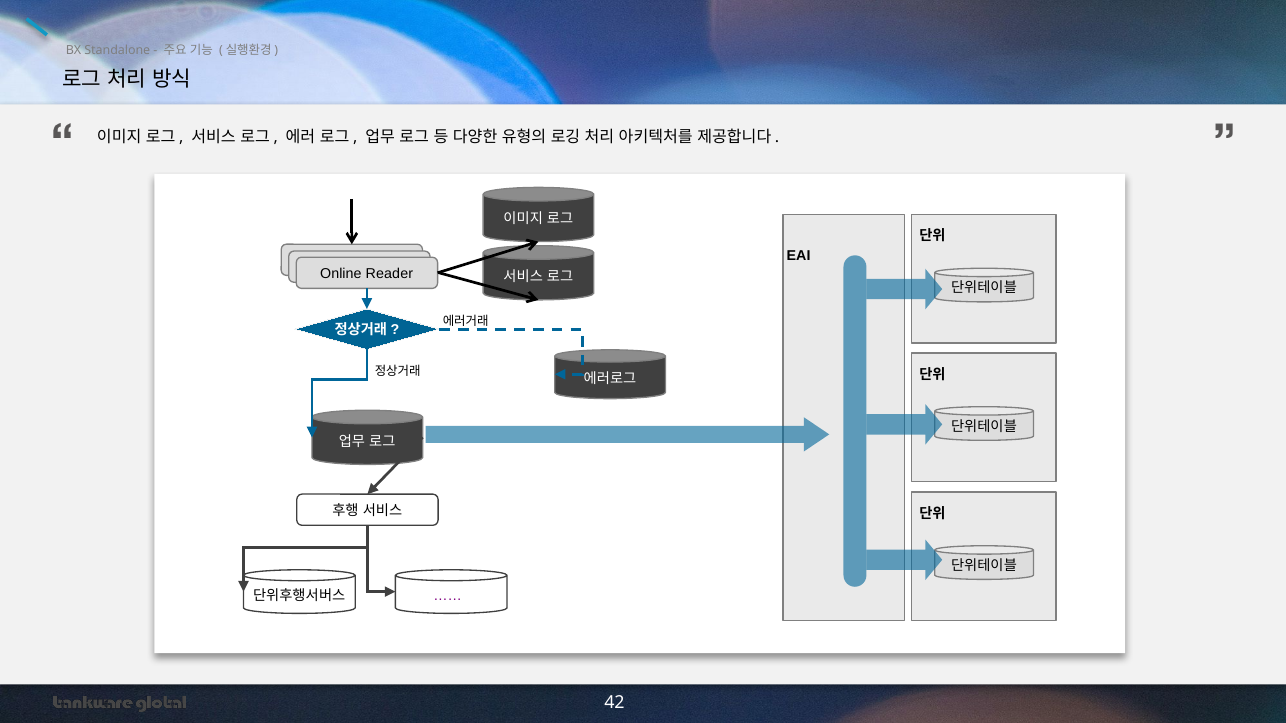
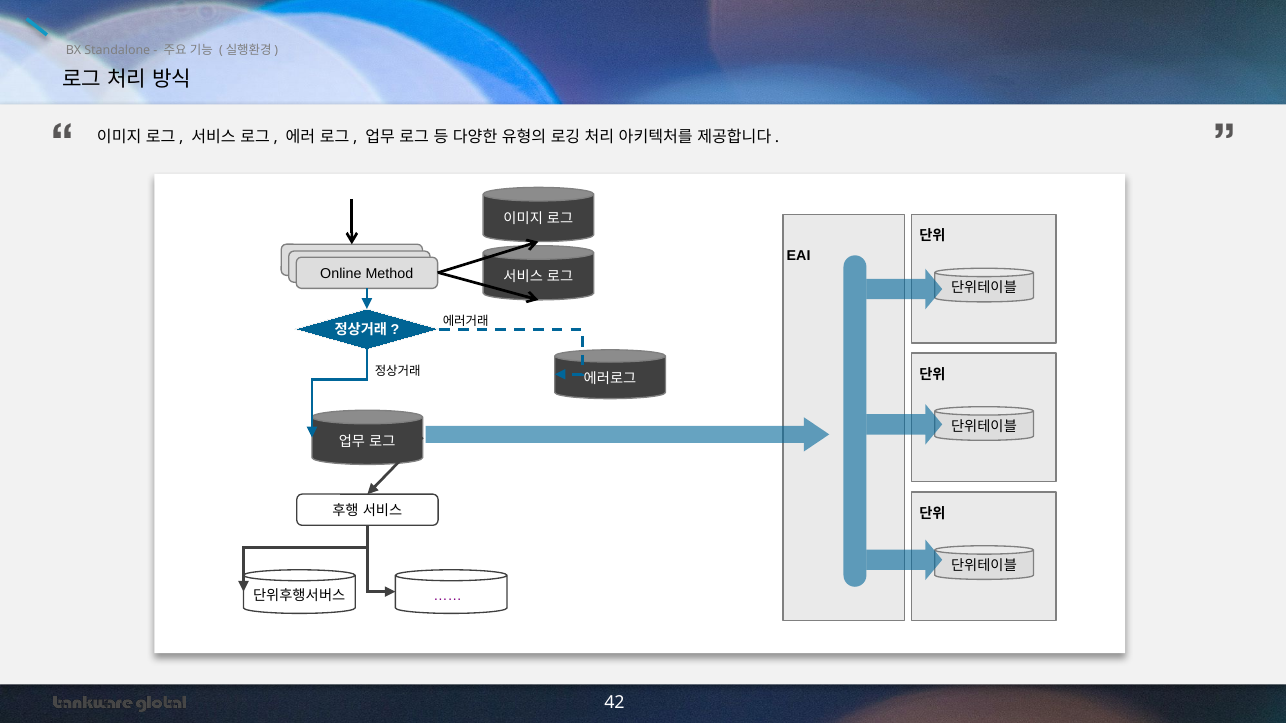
Reader: Reader -> Method (389, 274)
